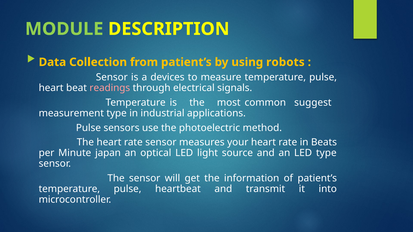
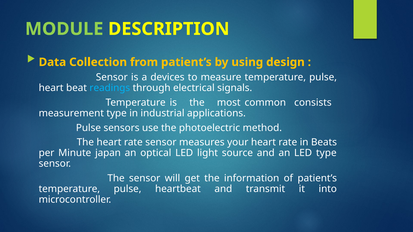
robots: robots -> design (285, 62)
readings colour: pink -> light blue (110, 88)
suggest: suggest -> consists (313, 103)
